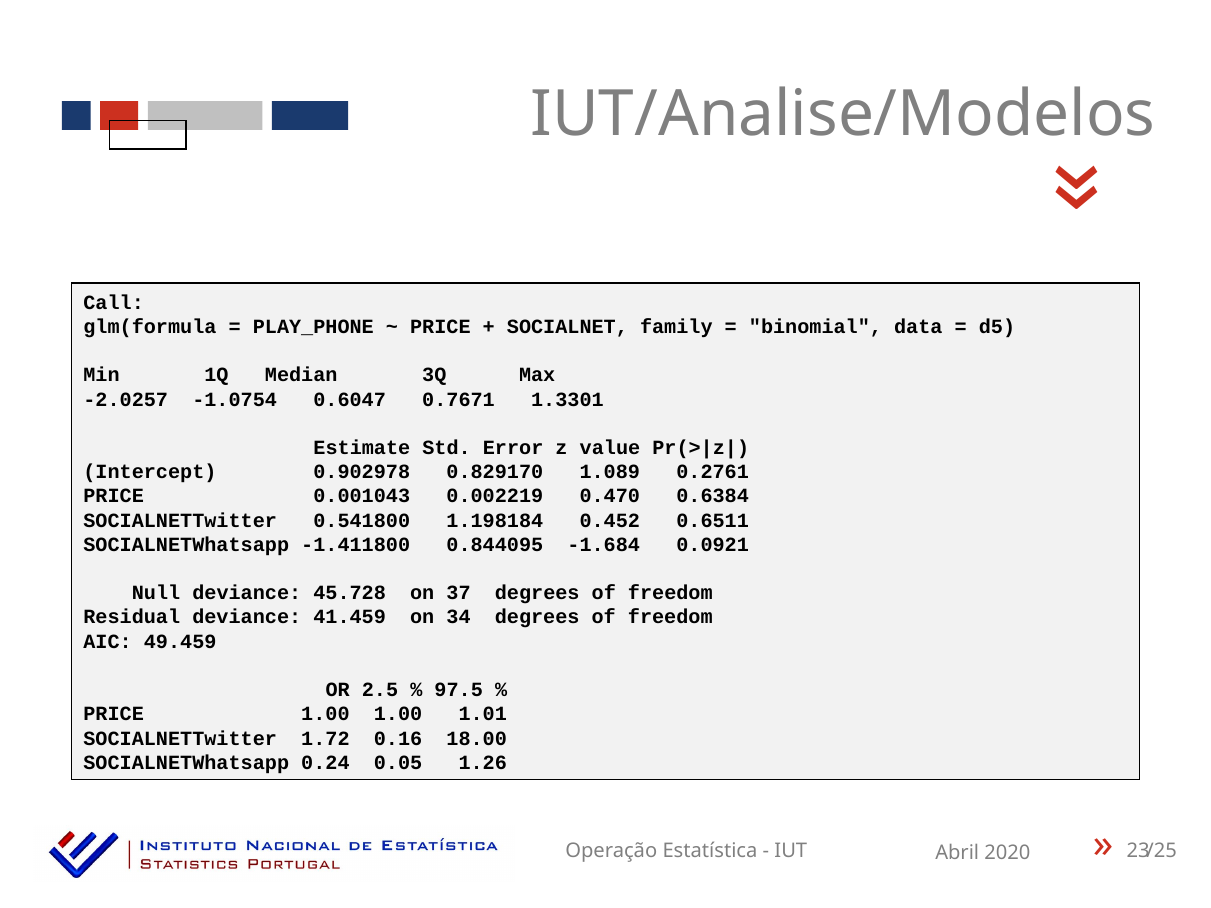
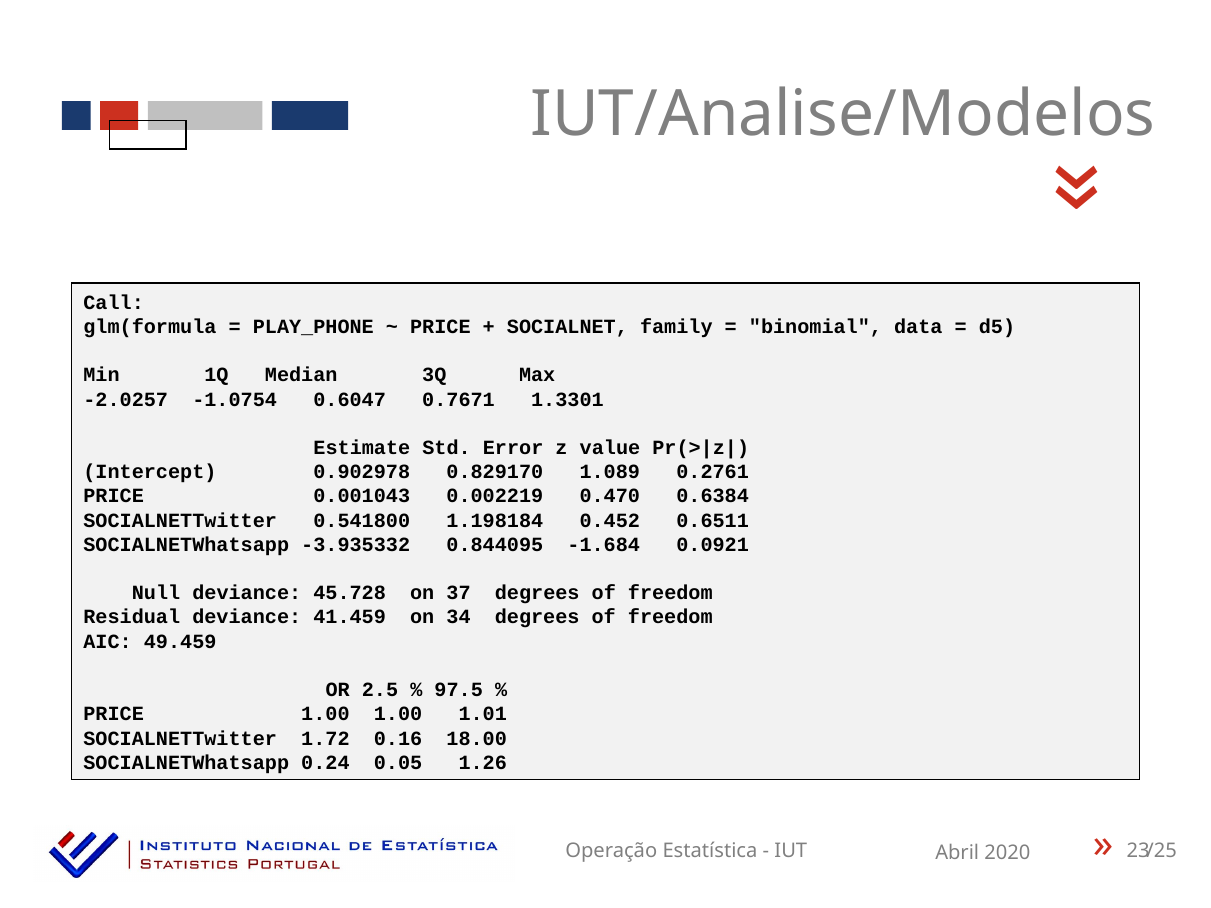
-1.411800: -1.411800 -> -3.935332 (356, 545)
